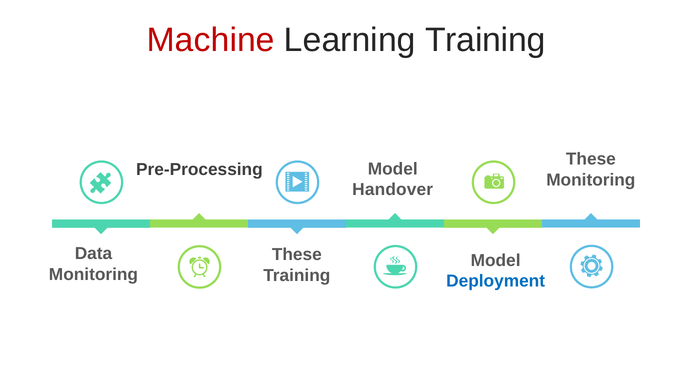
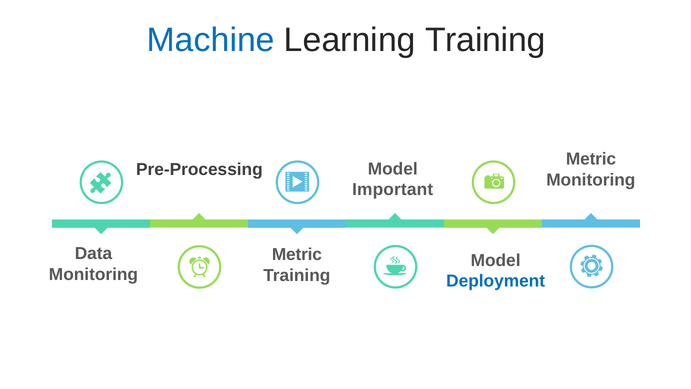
Machine colour: red -> blue (211, 40)
These: These -> Metric (591, 159)
Handover: Handover -> Important (393, 190)
These: These -> Metric (297, 254)
